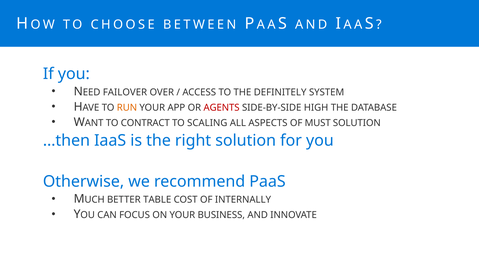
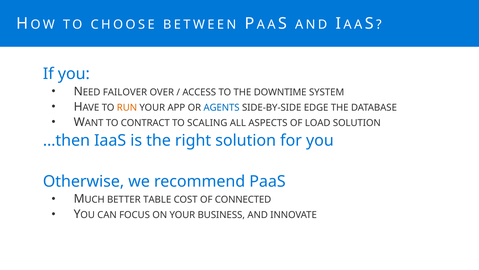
DEFINITELY: DEFINITELY -> DOWNTIME (280, 92)
AGENTS colour: red -> blue (222, 107)
HIGH: HIGH -> EDGE (316, 107)
MUST: MUST -> LOAD (318, 123)
INTERNALLY: INTERNALLY -> CONNECTED (243, 199)
